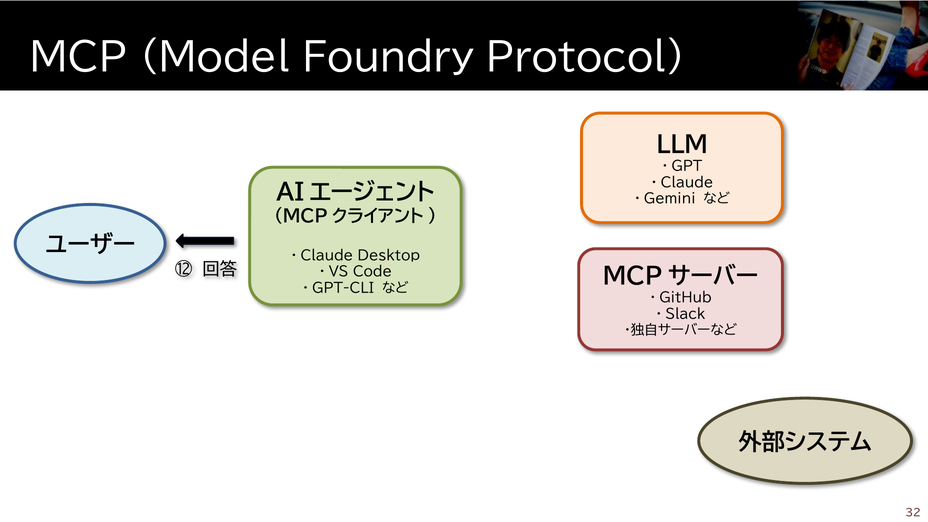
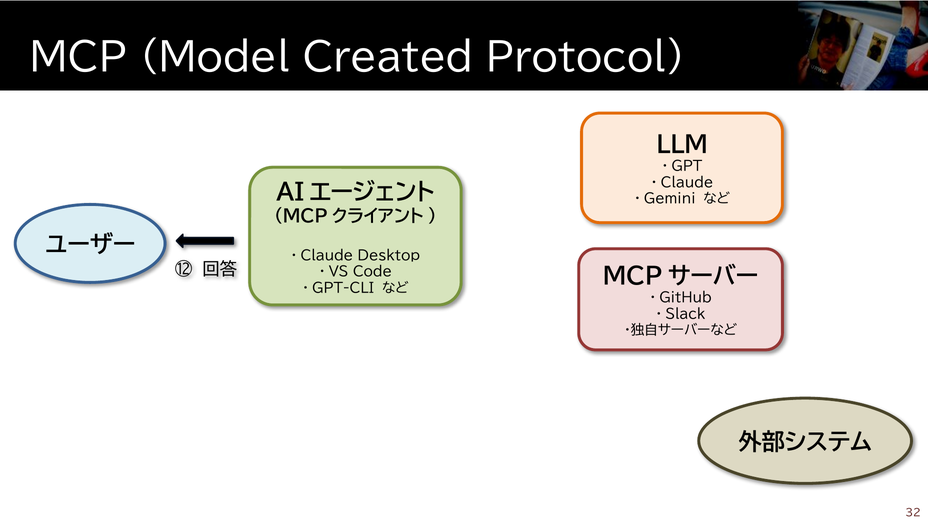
Foundry: Foundry -> Created (388, 58)
